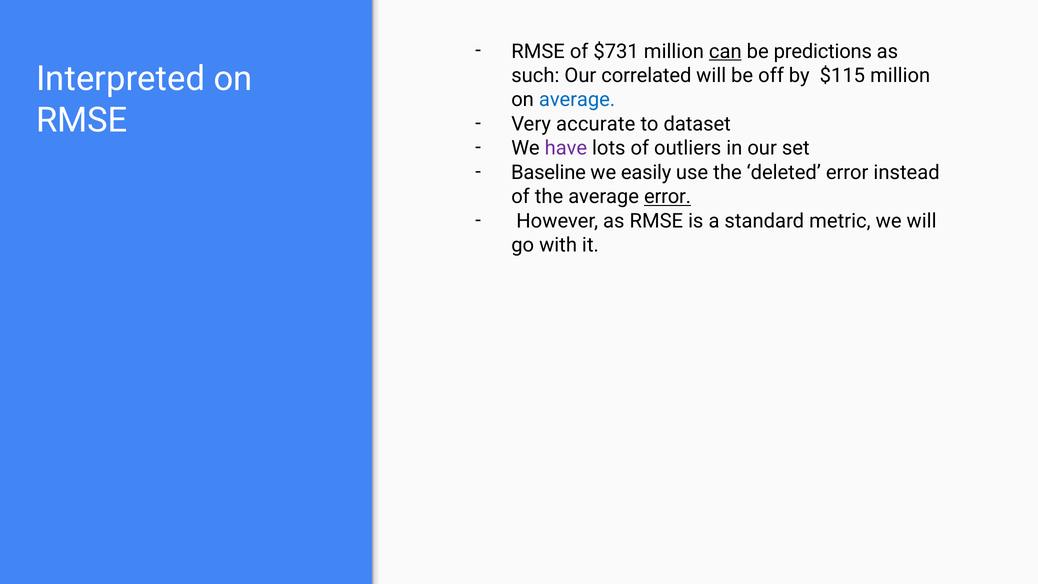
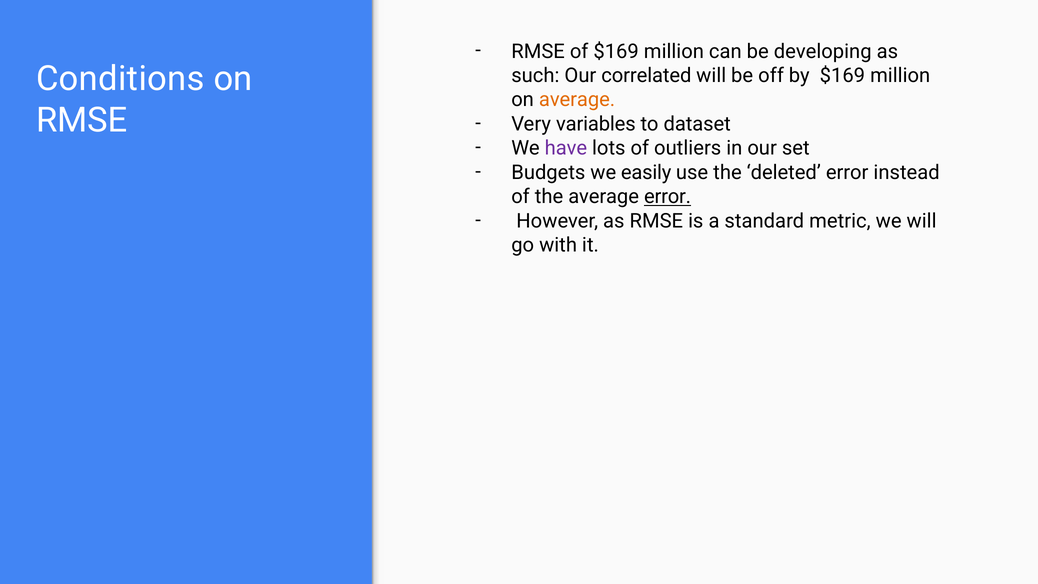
of $731: $731 -> $169 (616, 51)
can underline: present -> none (725, 51)
predictions: predictions -> developing (823, 51)
Interpreted: Interpreted -> Conditions (120, 79)
by $115: $115 -> $169 (842, 76)
average colour: blue -> orange (577, 100)
accurate: accurate -> variables (596, 124)
Baseline: Baseline -> Budgets (548, 172)
